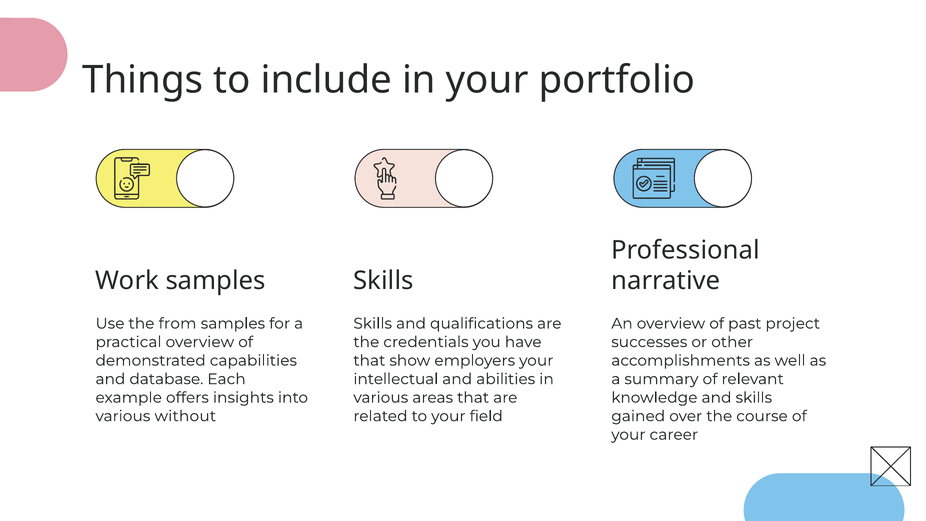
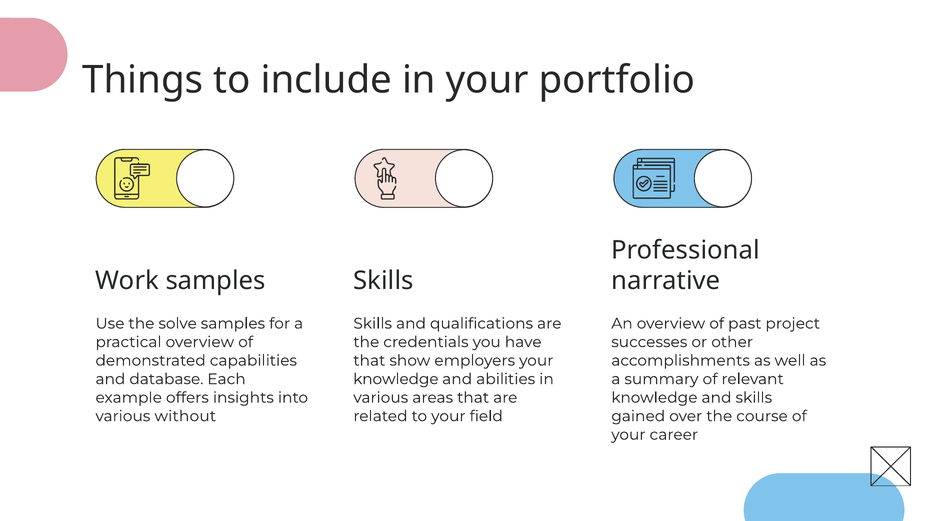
from: from -> solve (178, 323)
intellectual: intellectual -> knowledge (396, 379)
